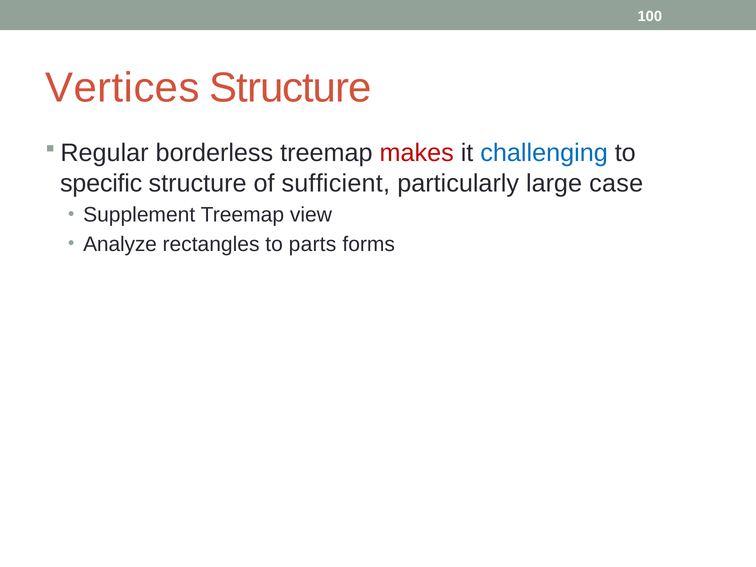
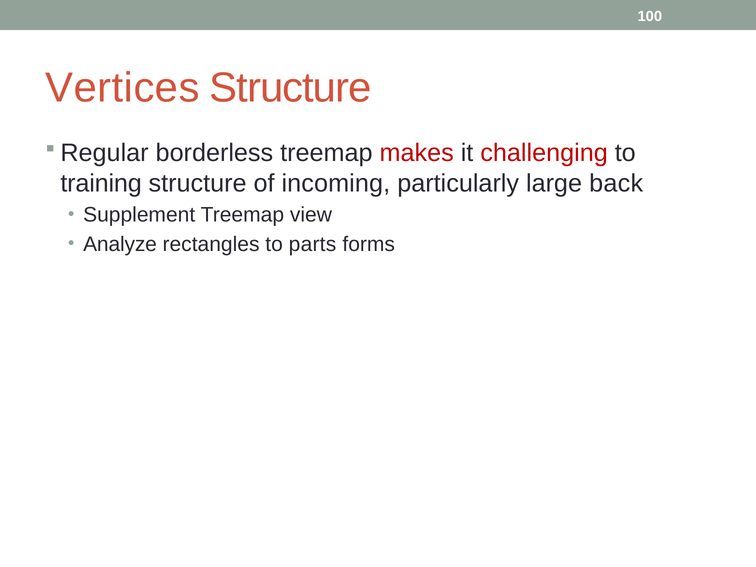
challenging colour: blue -> red (544, 153)
specific: specific -> training (101, 183)
sufficient: sufficient -> incoming (336, 183)
case: case -> back (616, 183)
